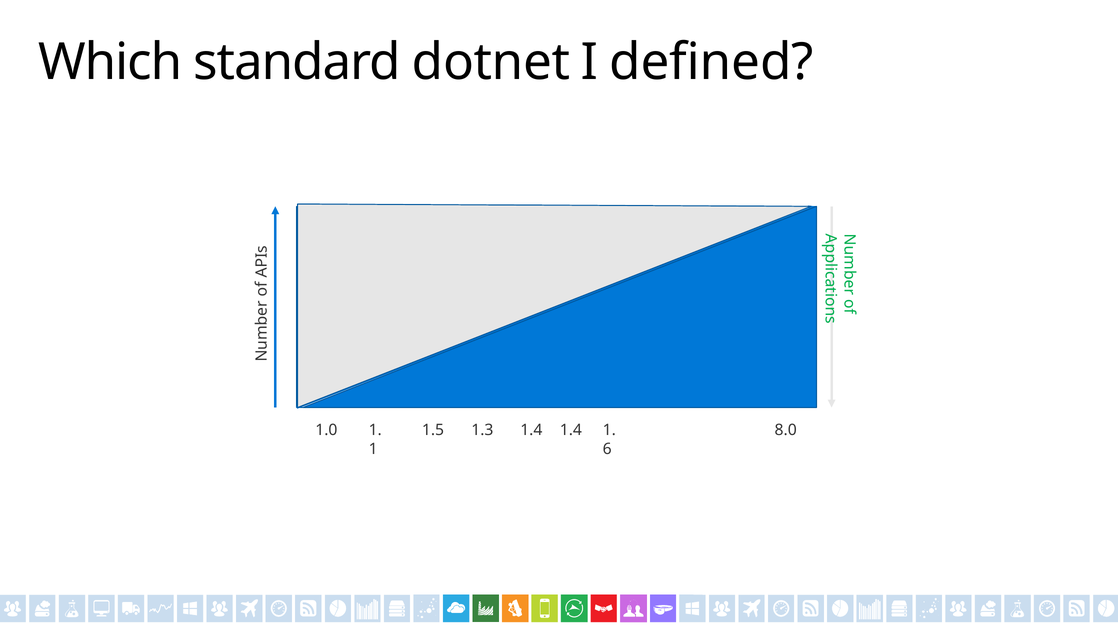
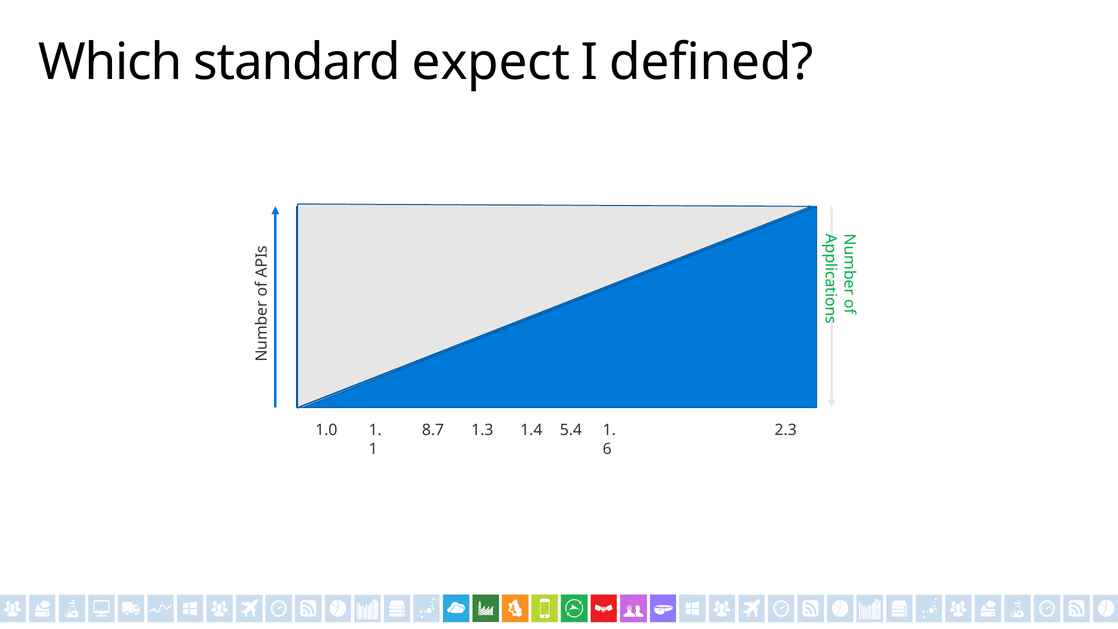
dotnet: dotnet -> expect (491, 62)
1.5: 1.5 -> 8.7 (433, 430)
1.4 1.4: 1.4 -> 5.4 (571, 430)
8.0: 8.0 -> 2.3 (786, 430)
